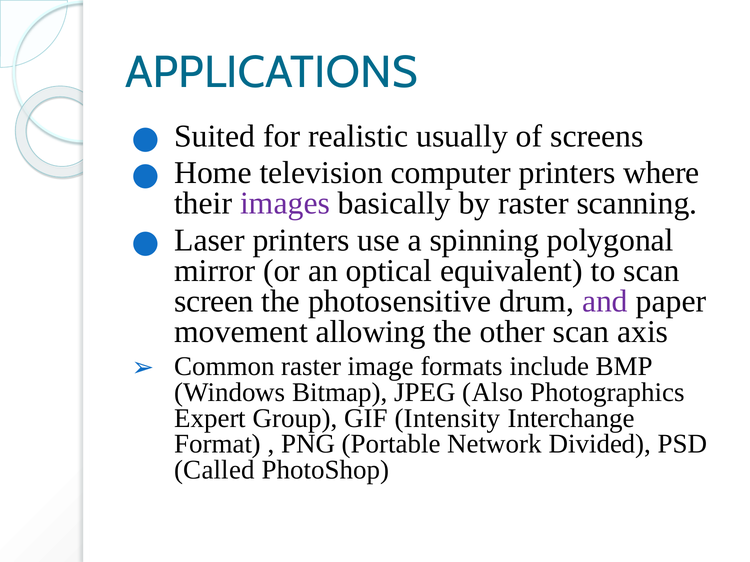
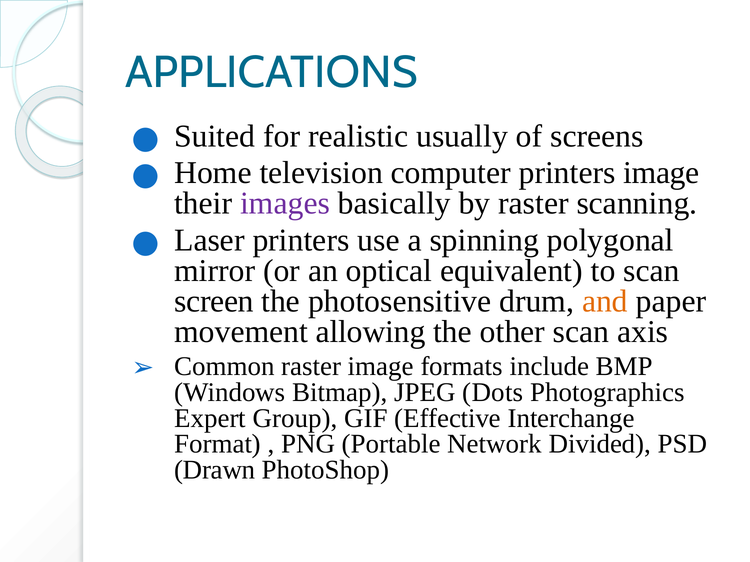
printers where: where -> image (661, 173)
and colour: purple -> orange (605, 301)
Also: Also -> Dots (493, 393)
Intensity: Intensity -> Effective (448, 418)
Called: Called -> Drawn (215, 470)
